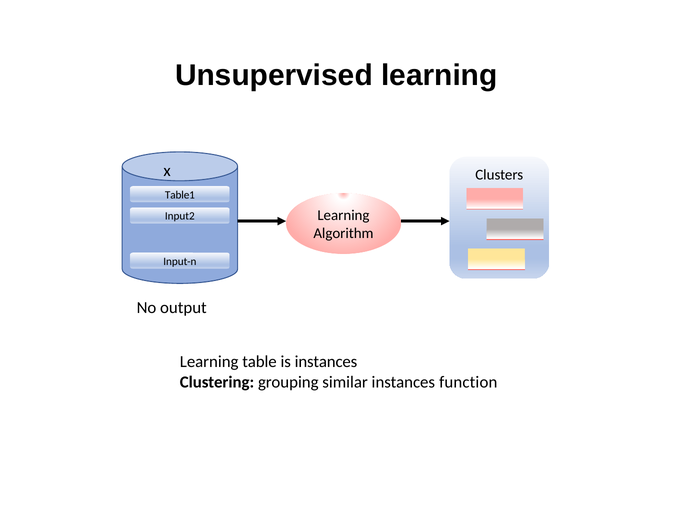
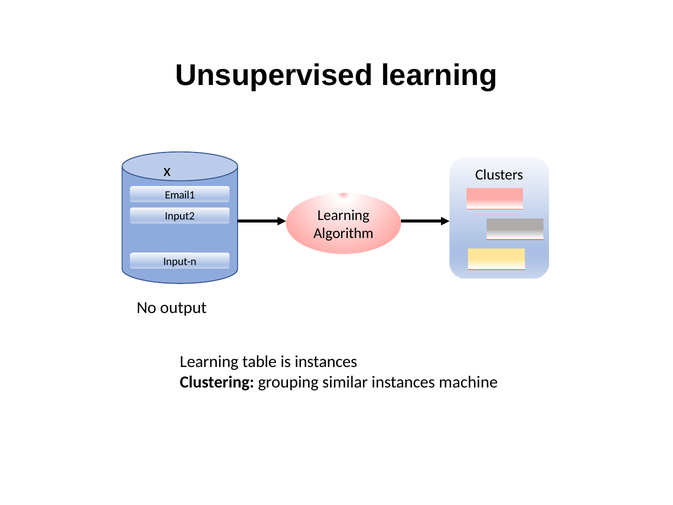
Table1: Table1 -> Email1 (180, 195)
function: function -> machine (468, 382)
